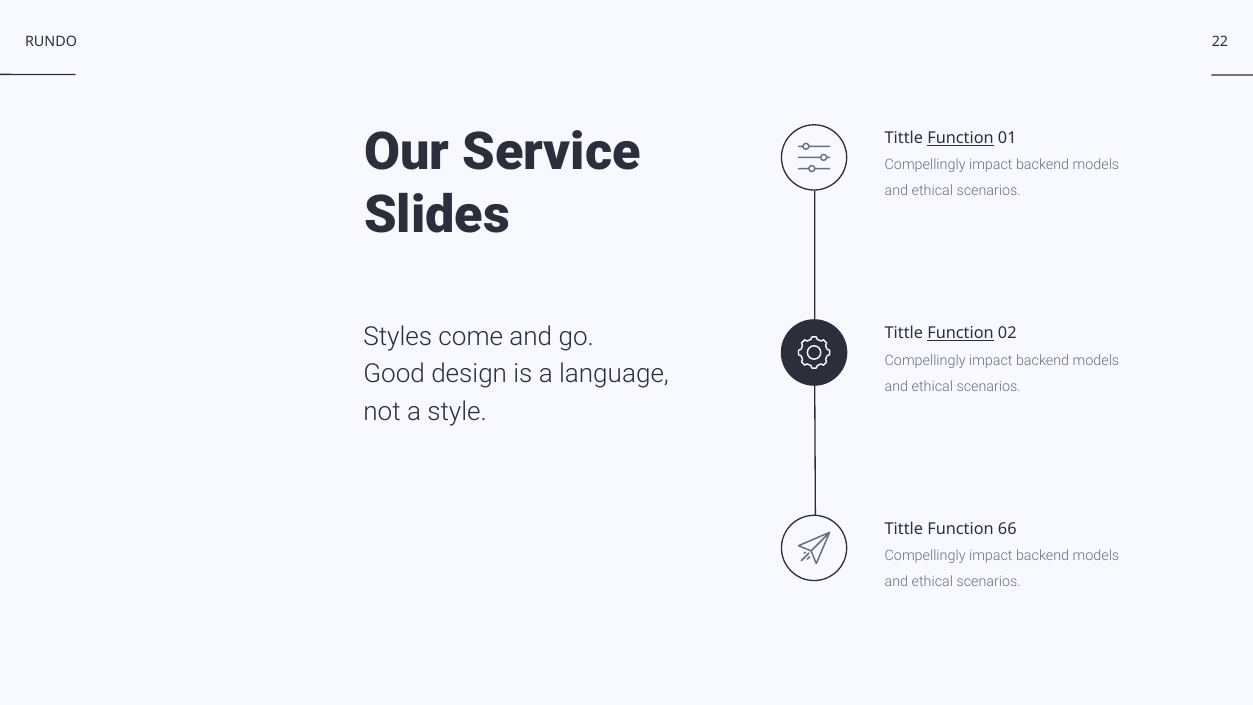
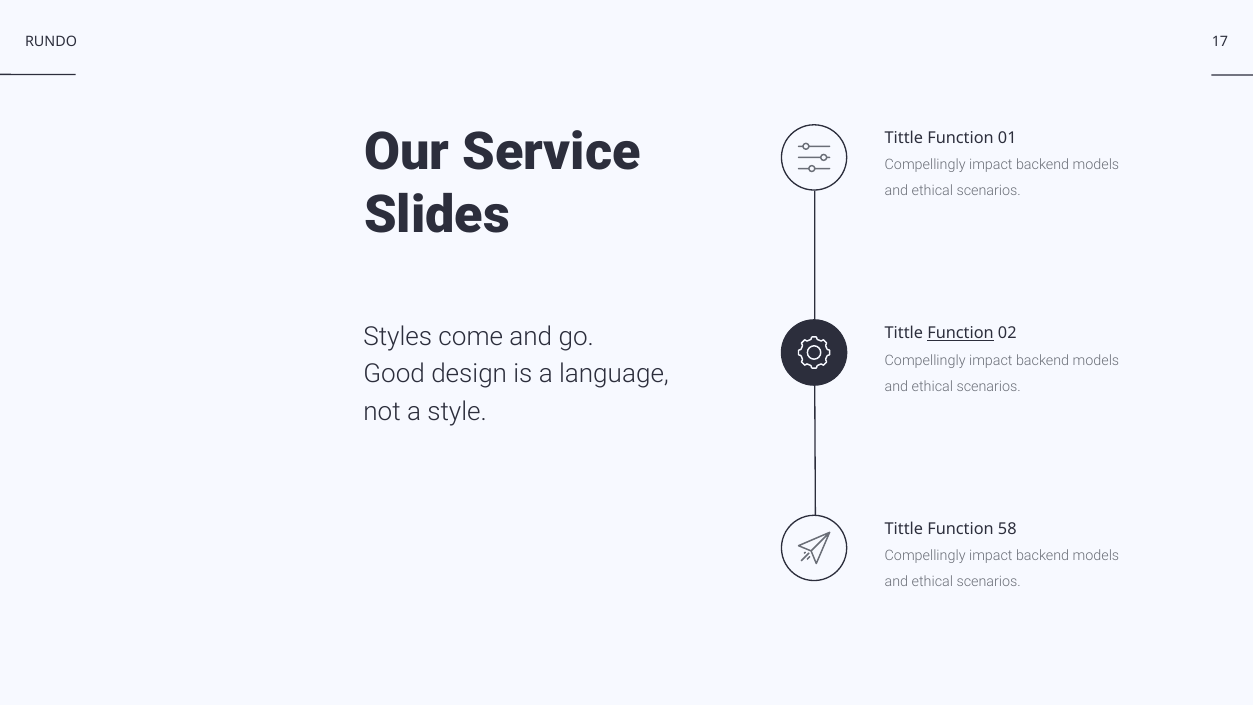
22: 22 -> 17 (1220, 42)
Function underline: present -> none (961, 138)
66: 66 -> 58 (1007, 529)
